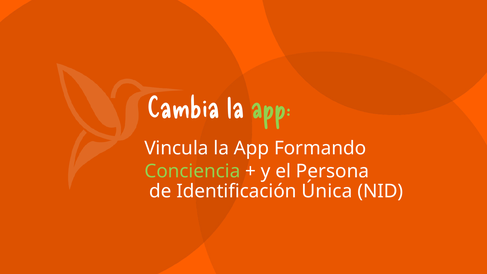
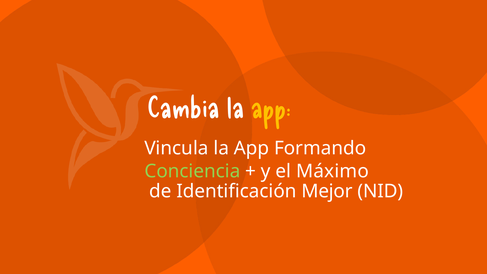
app colour: light green -> yellow (271, 109)
Persona: Persona -> Máximo (333, 171)
Única: Única -> Mejor (327, 191)
